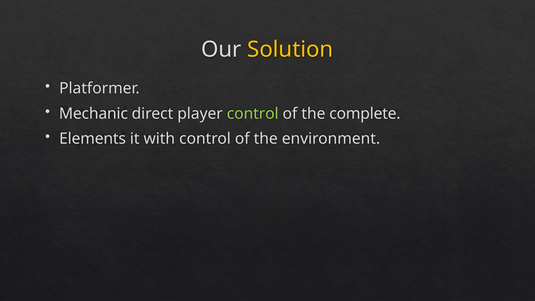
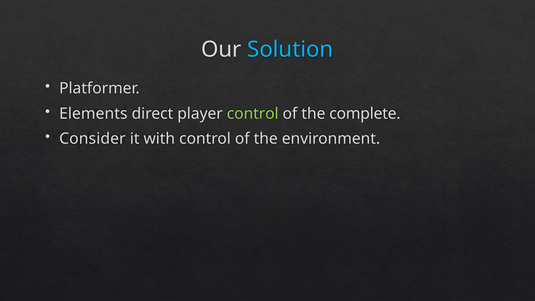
Solution colour: yellow -> light blue (290, 50)
Mechanic: Mechanic -> Elements (93, 114)
Elements: Elements -> Consider (92, 139)
